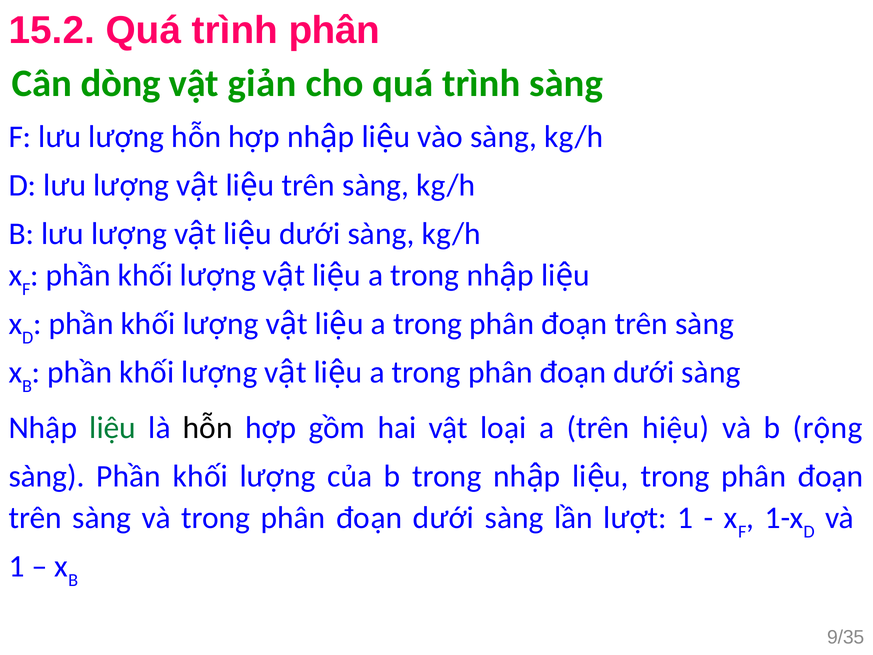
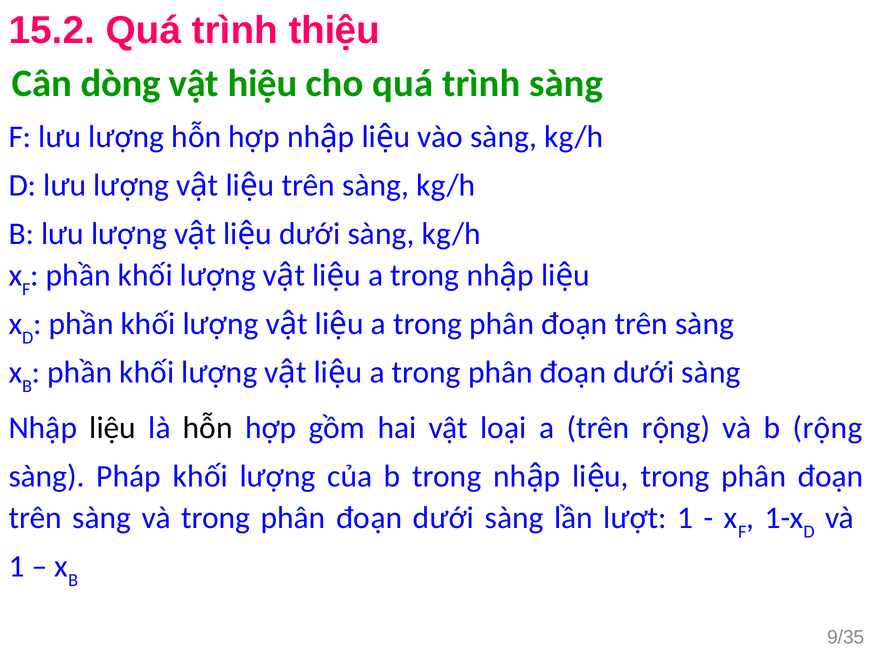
trình phân: phân -> thiệu (334, 30)
giản: giản -> hiệu (262, 84)
liệu colour: green -> black (113, 428)
trên hiệu: hiệu -> rộng (676, 428)
sàng Phần: Phần -> Pháp (129, 476)
